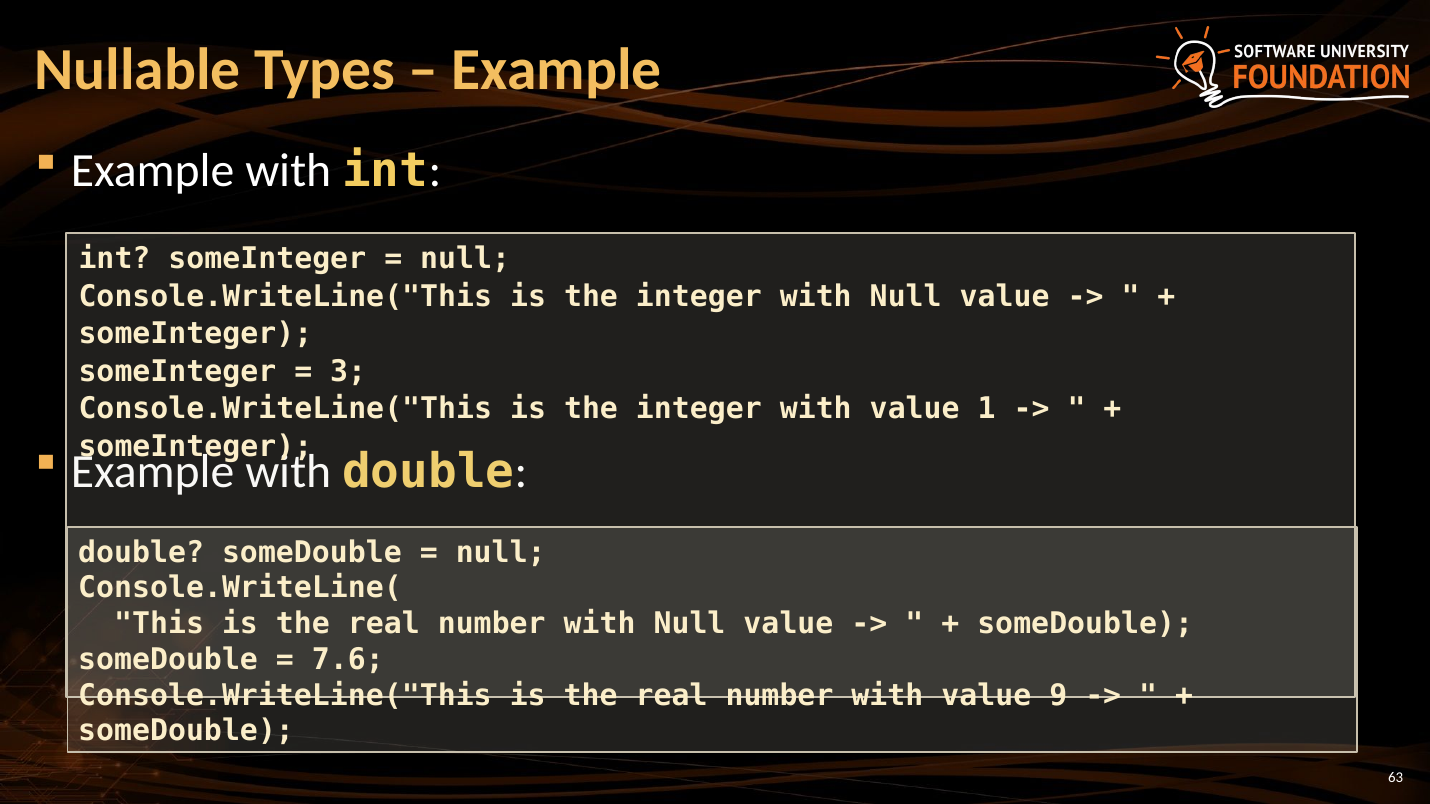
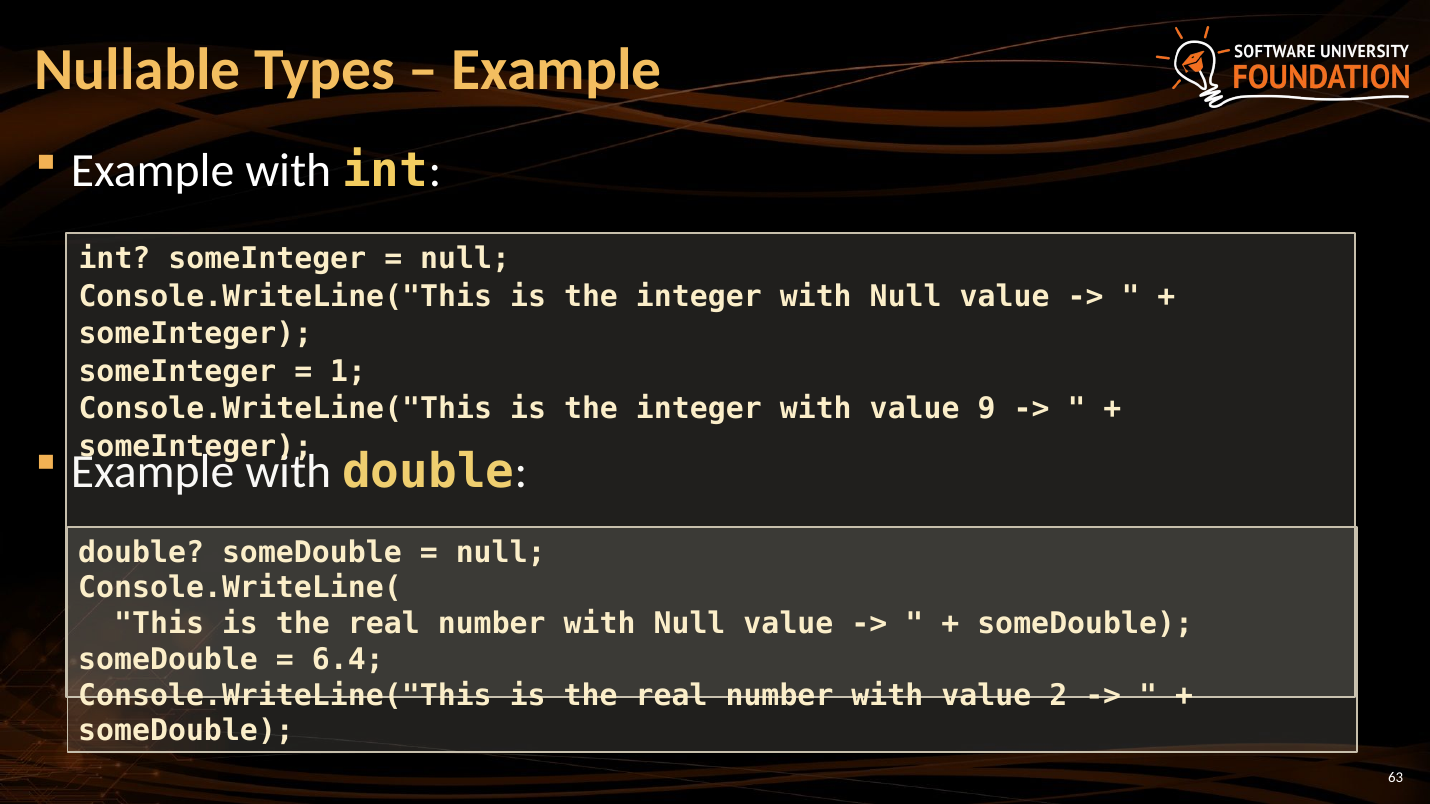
3: 3 -> 1 (348, 372)
1: 1 -> 9 (987, 409)
7.6: 7.6 -> 6.4 (348, 660)
9: 9 -> 2 (1058, 696)
